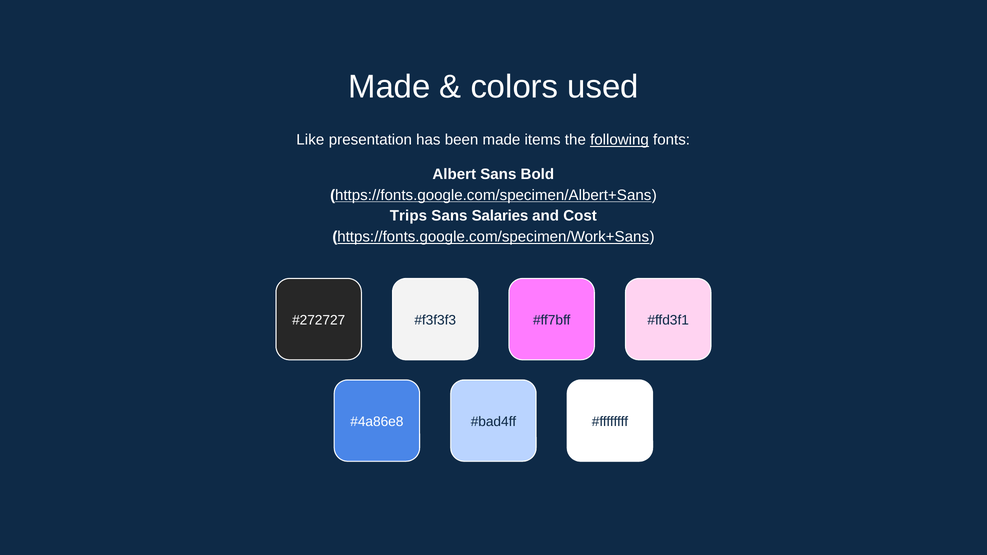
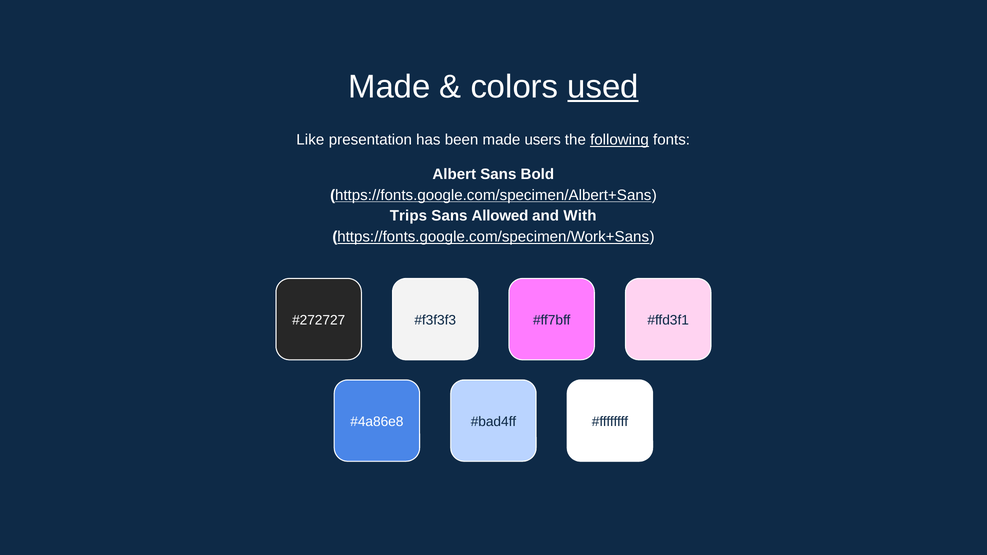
used underline: none -> present (603, 87)
items: items -> users (543, 140)
Salaries: Salaries -> Allowed (500, 216)
Cost: Cost -> With (580, 216)
